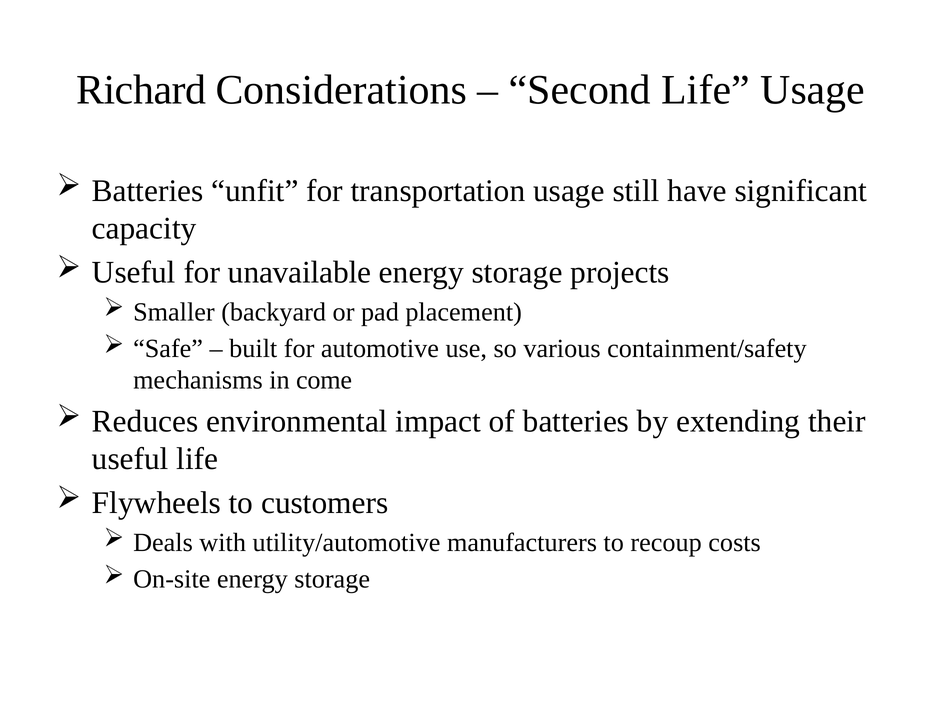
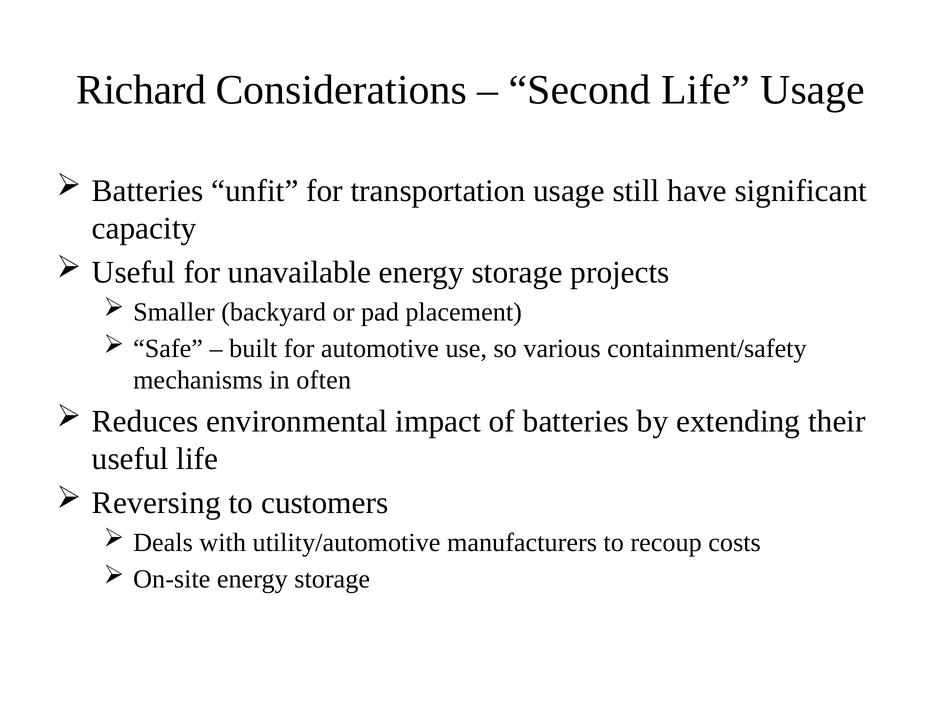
come: come -> often (324, 380)
Flywheels: Flywheels -> Reversing (156, 503)
